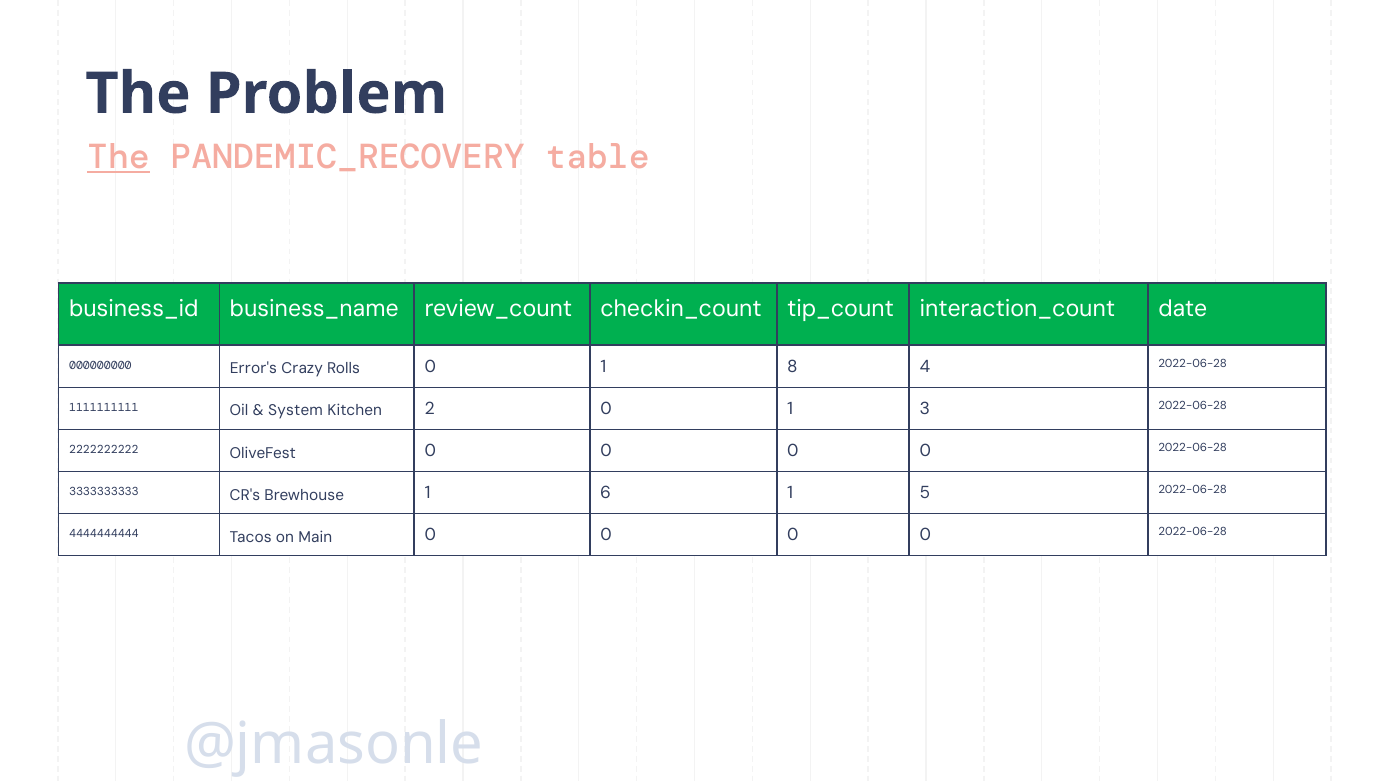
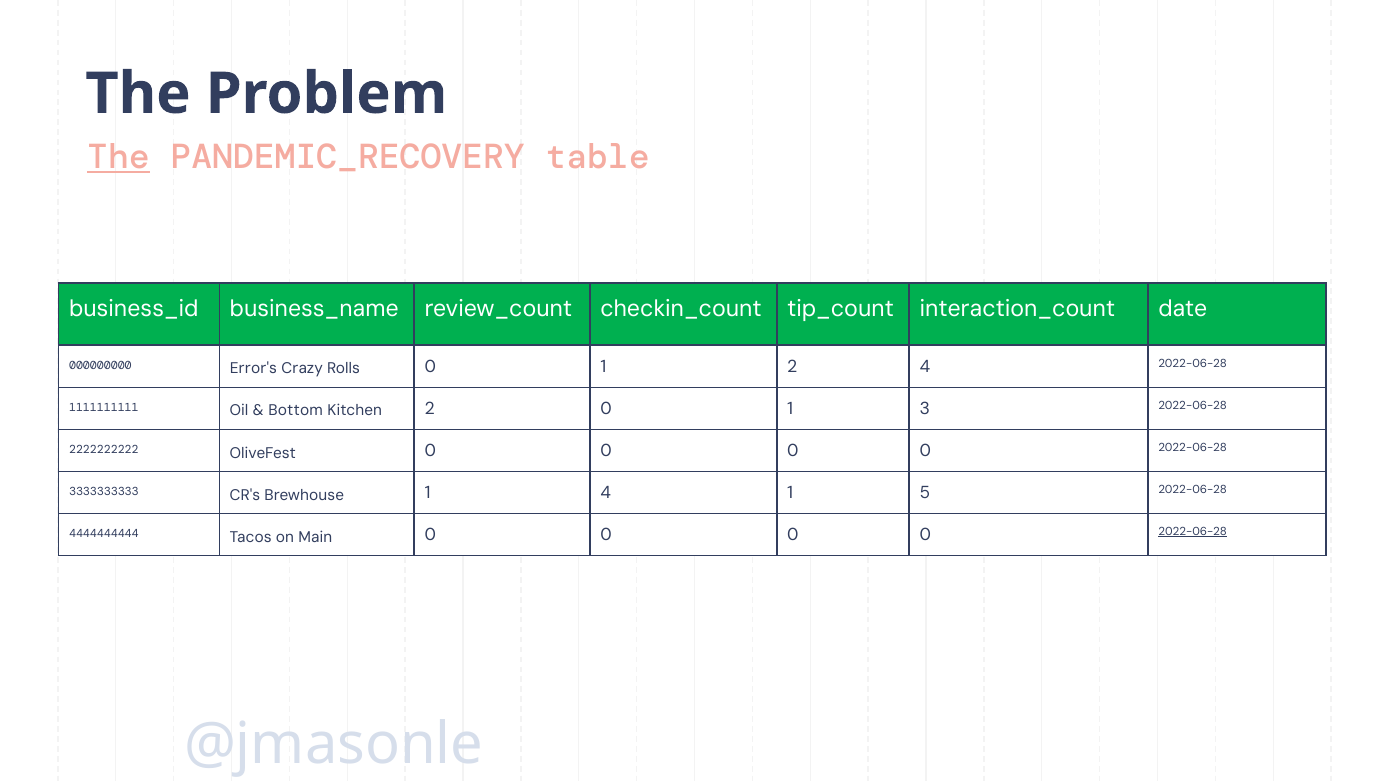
1 8: 8 -> 2 (792, 367)
System: System -> Bottom (296, 411)
1 6: 6 -> 4 (606, 493)
2022-06-28 underline: none -> present (1193, 532)
